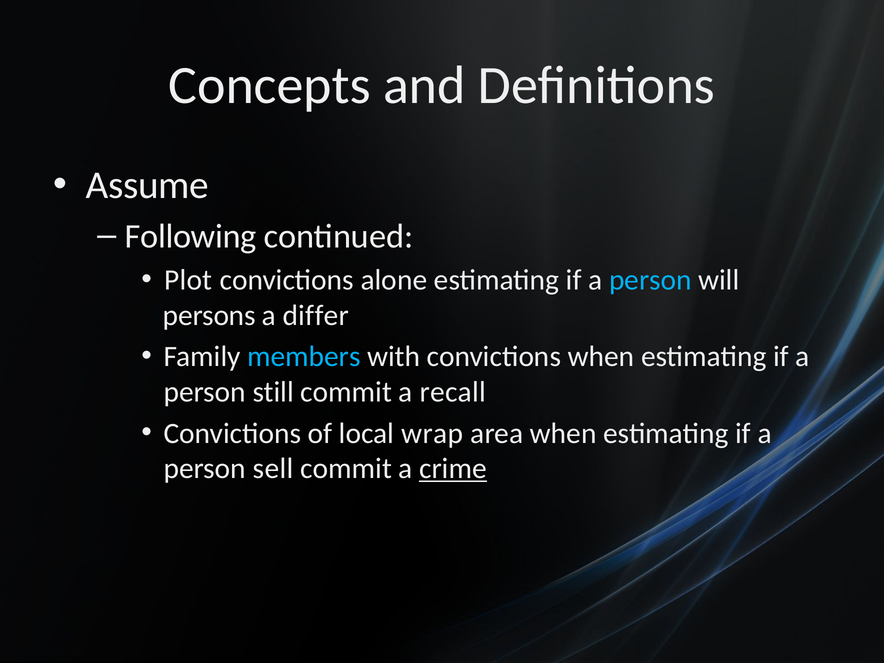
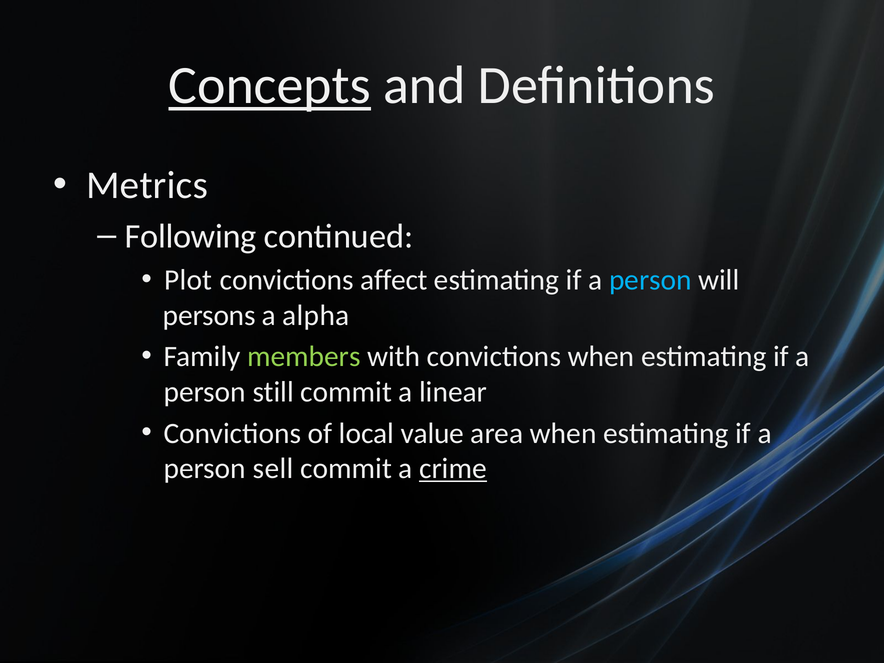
Concepts underline: none -> present (270, 86)
Assume: Assume -> Metrics (147, 185)
alone: alone -> affect (394, 280)
differ: differ -> alpha (316, 315)
members colour: light blue -> light green (304, 357)
recall: recall -> linear (453, 392)
wrap: wrap -> value (432, 433)
